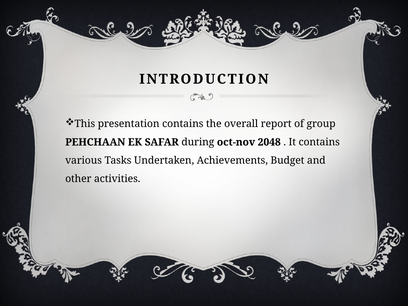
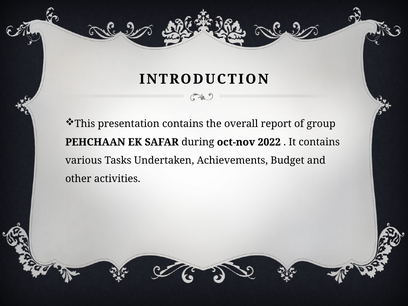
2048: 2048 -> 2022 (269, 142)
